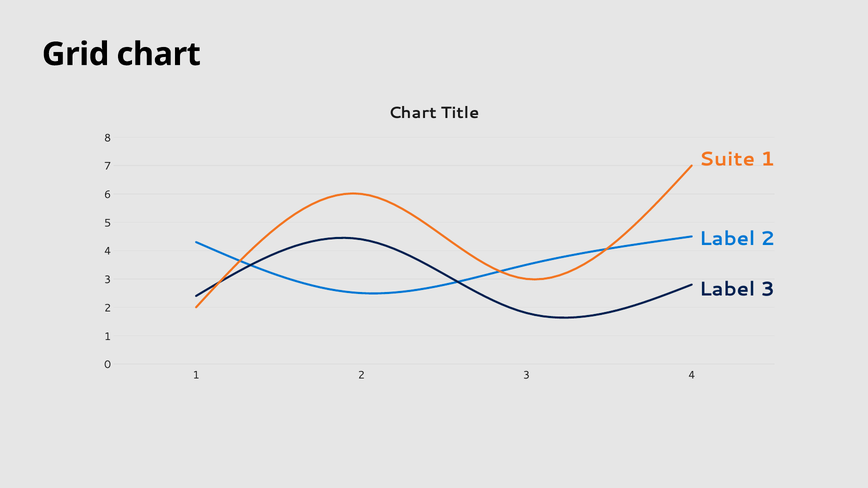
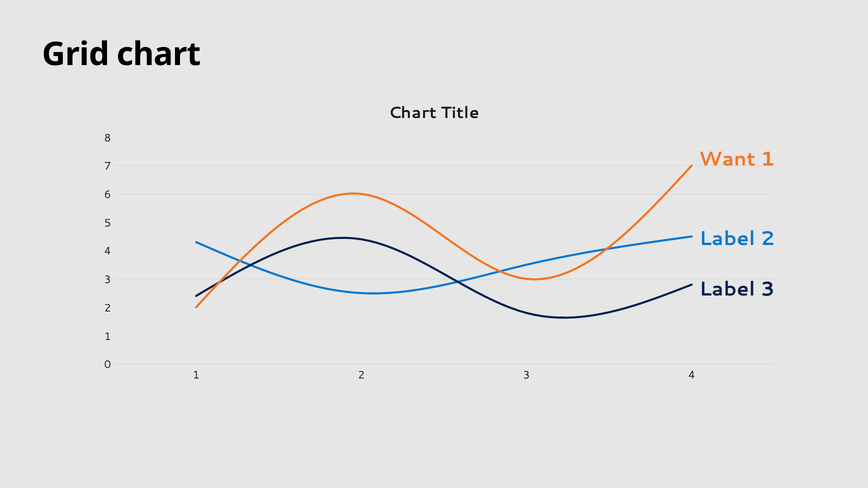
Suite: Suite -> Want (727, 160)
